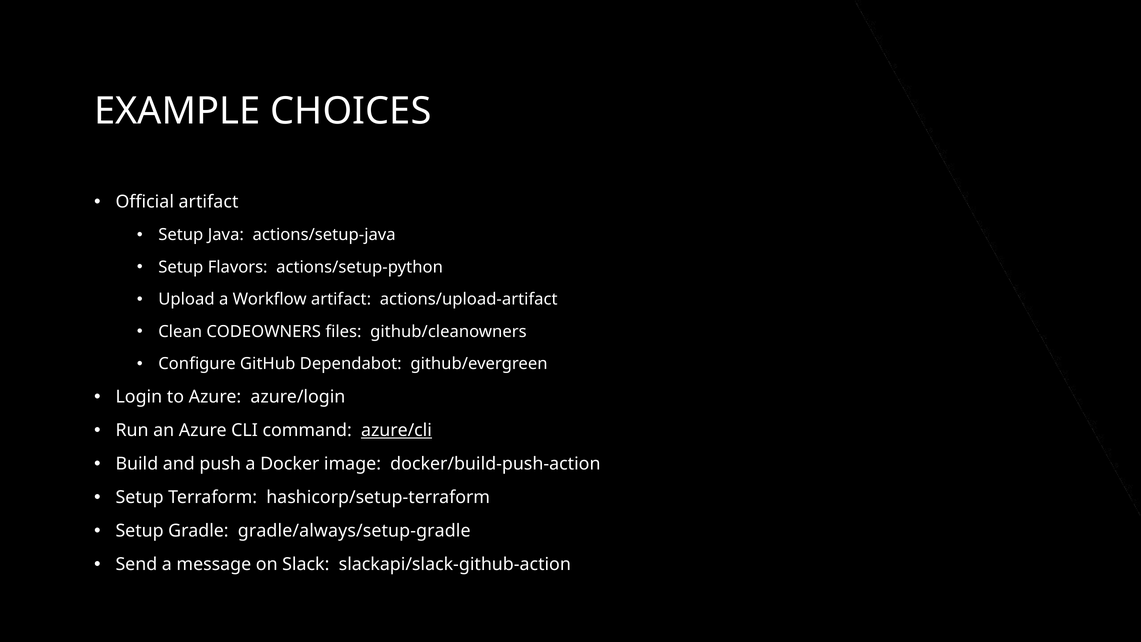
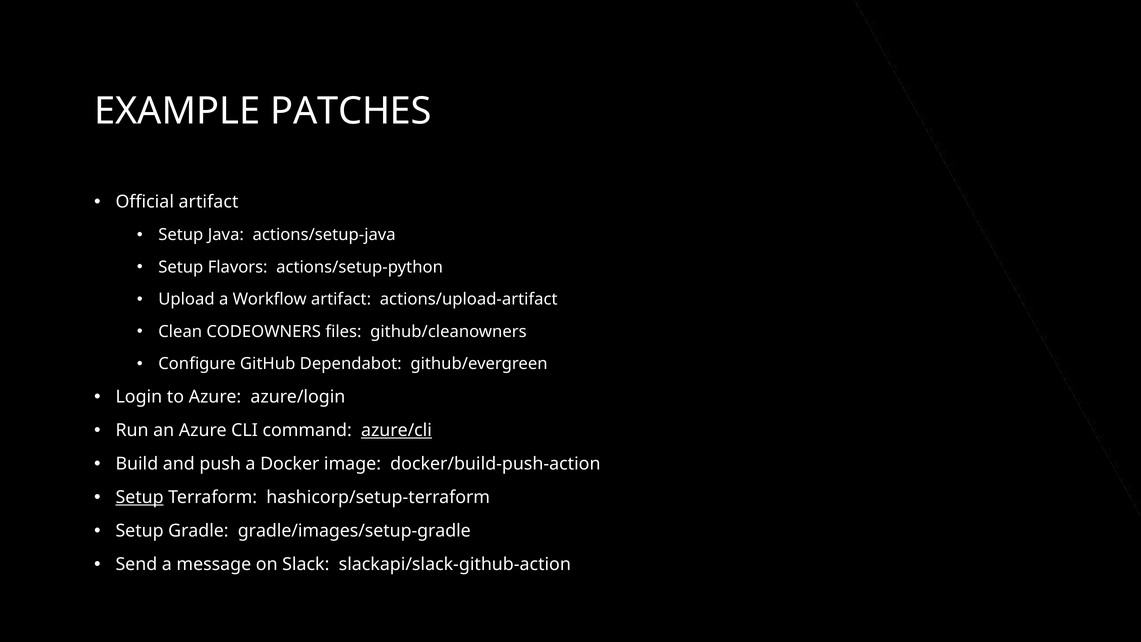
CHOICES: CHOICES -> PATCHES (351, 111)
Setup underline: none -> present (140, 497)
gradle/always/setup-gradle: gradle/always/setup-gradle -> gradle/images/setup-gradle (354, 531)
